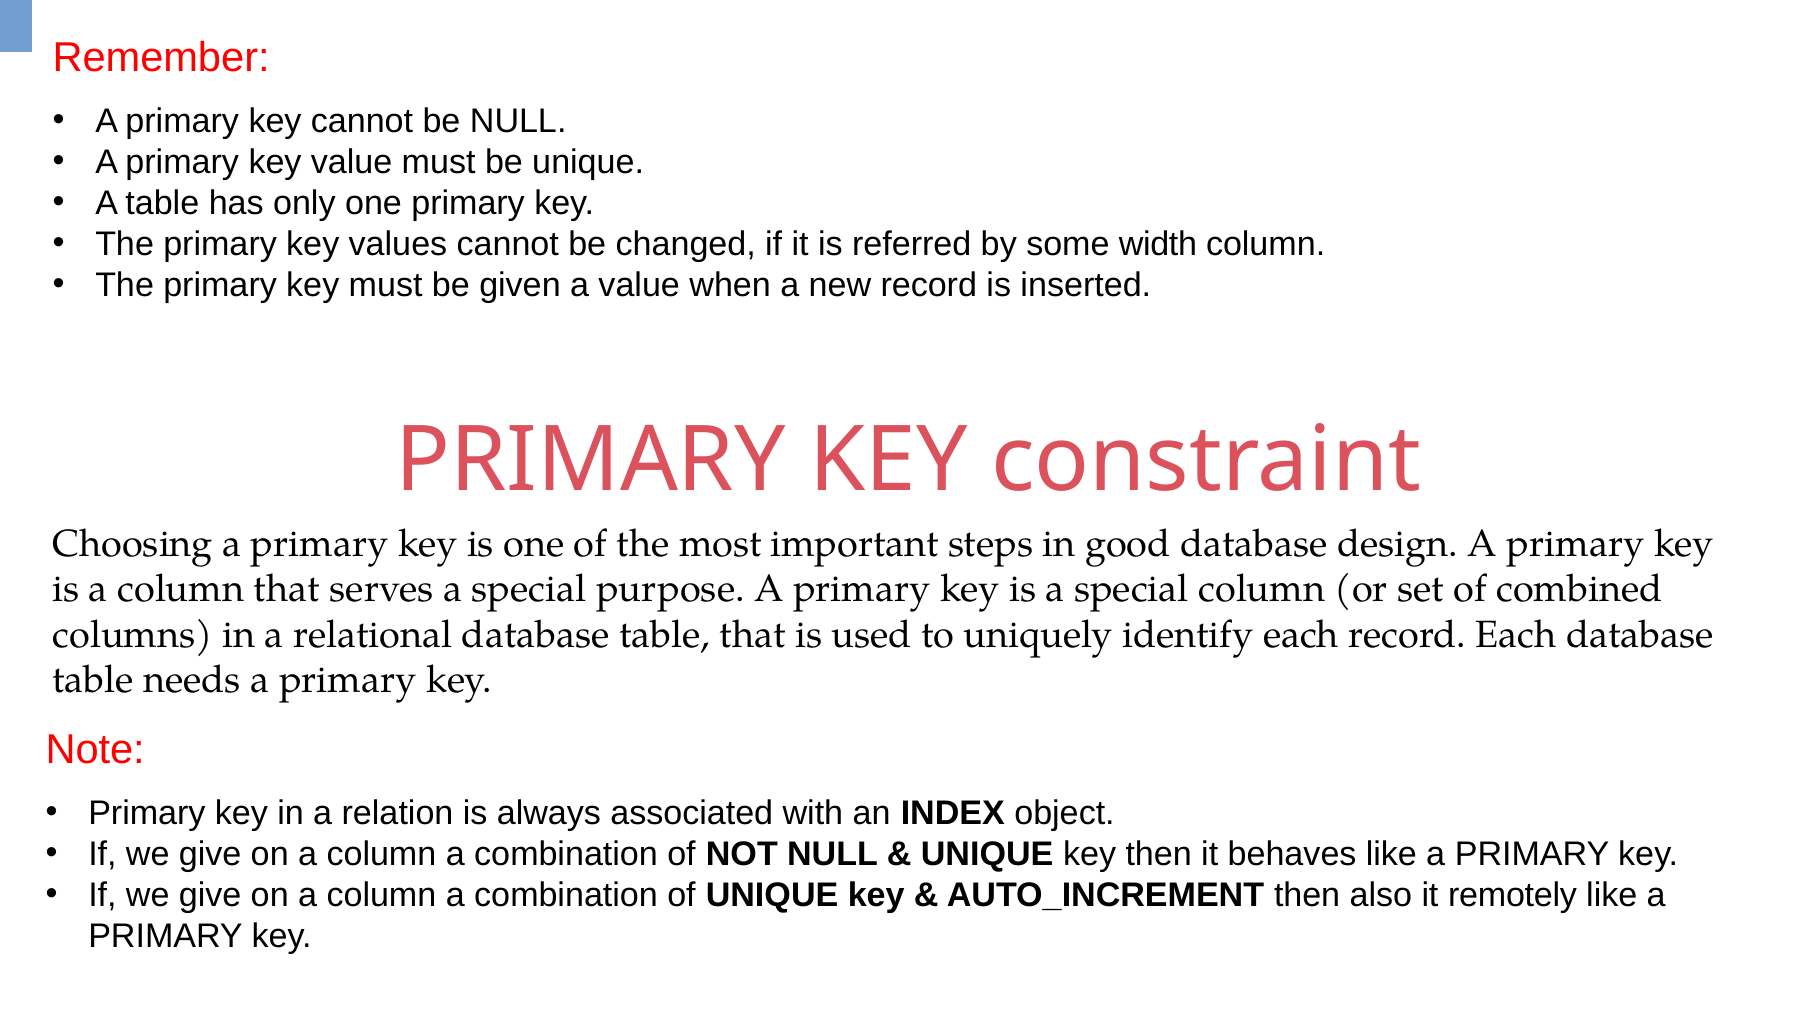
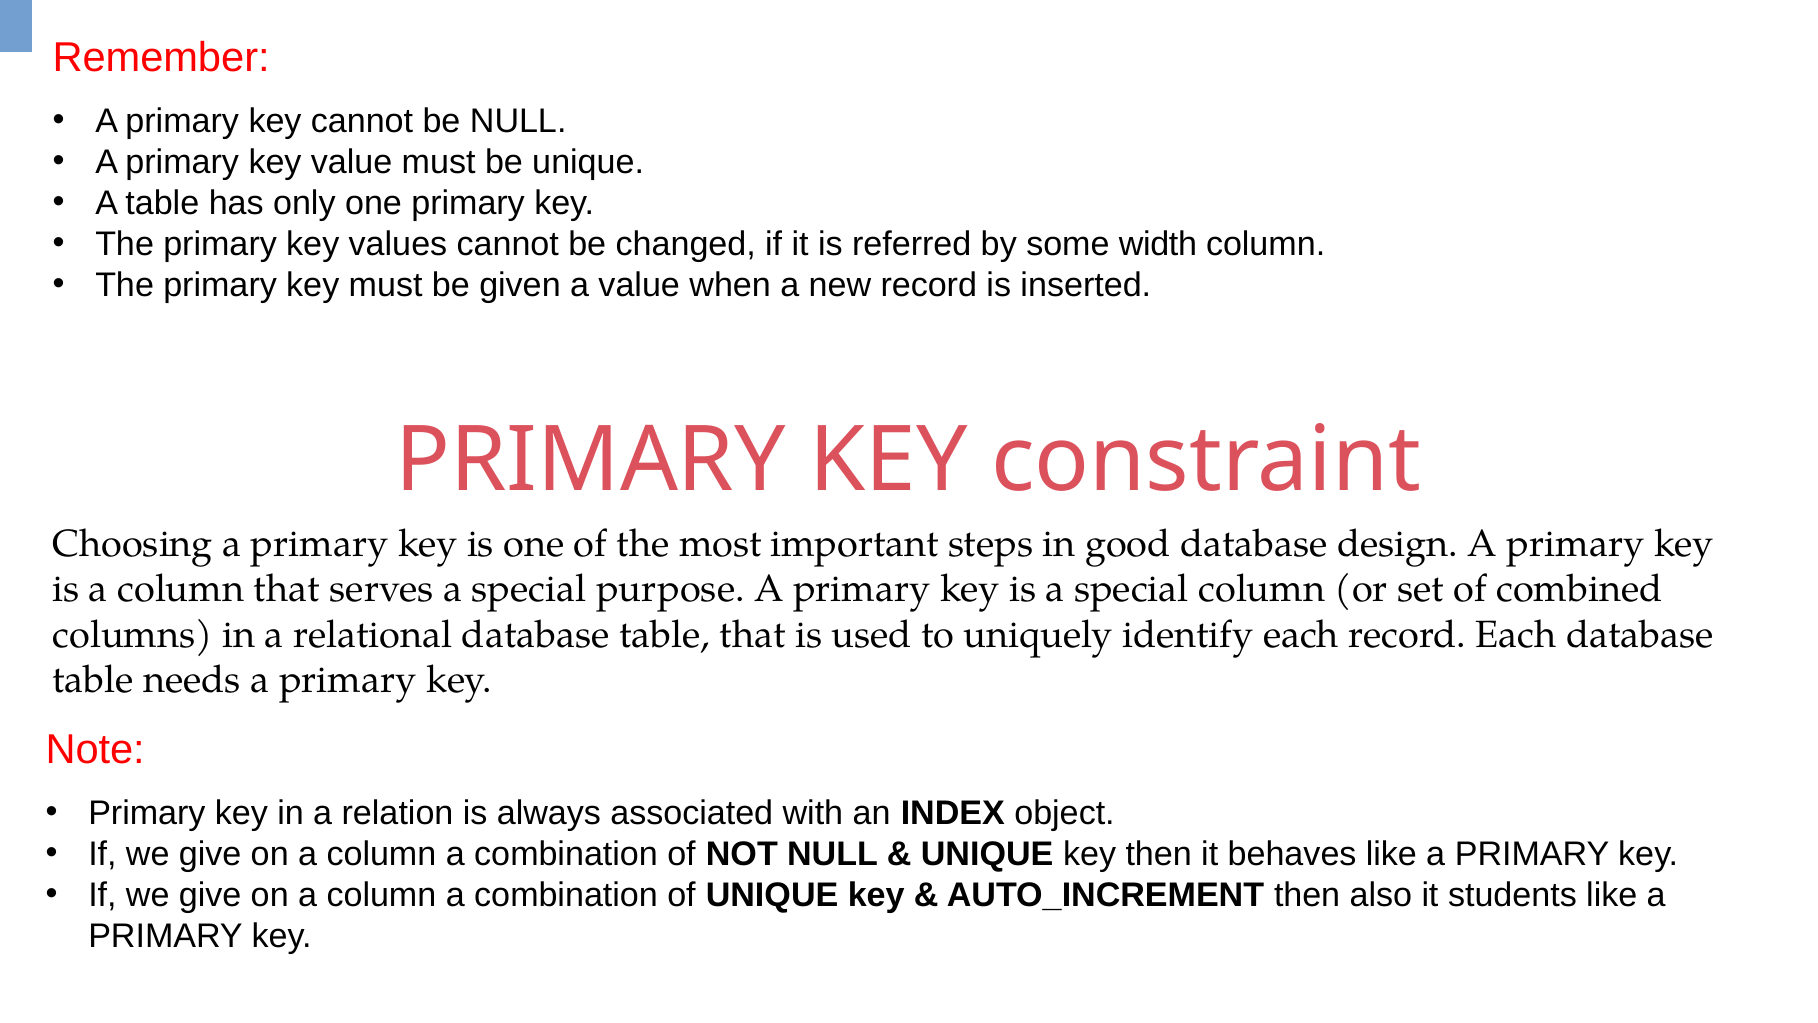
remotely: remotely -> students (1512, 895)
